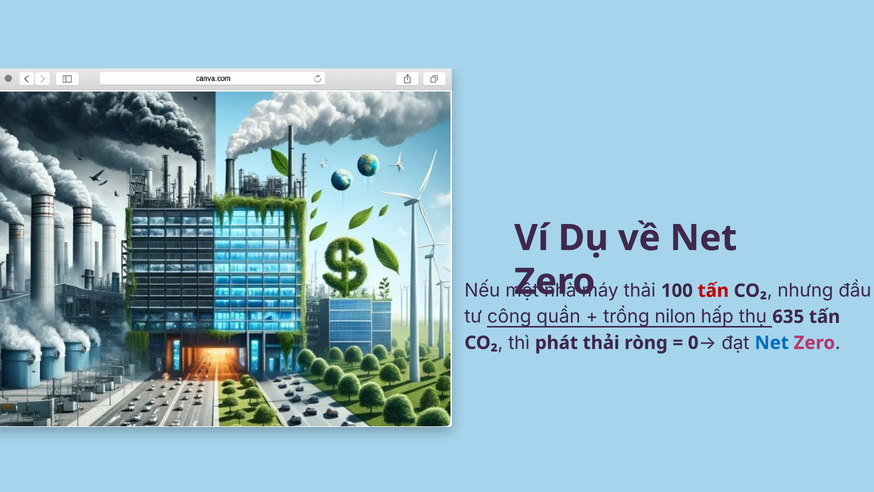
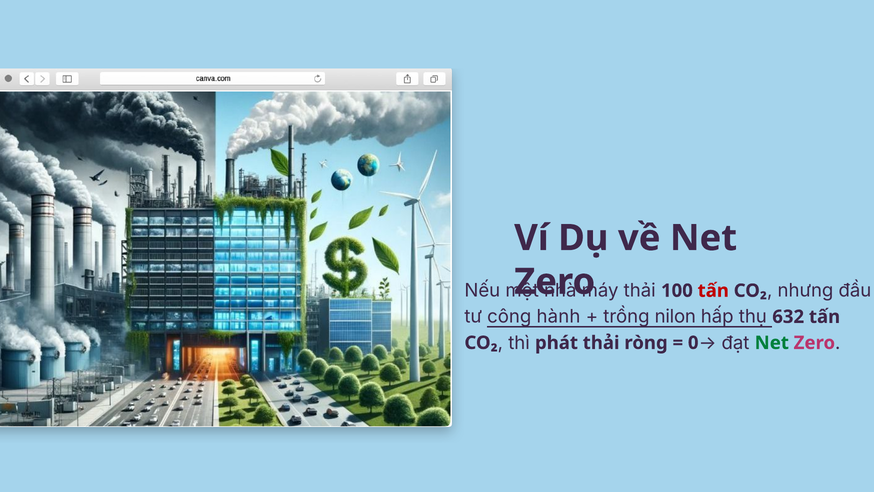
quần: quần -> hành (558, 317)
635: 635 -> 632 (788, 317)
Net colour: blue -> green (772, 343)
